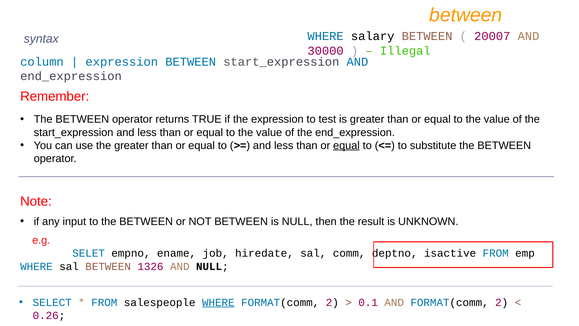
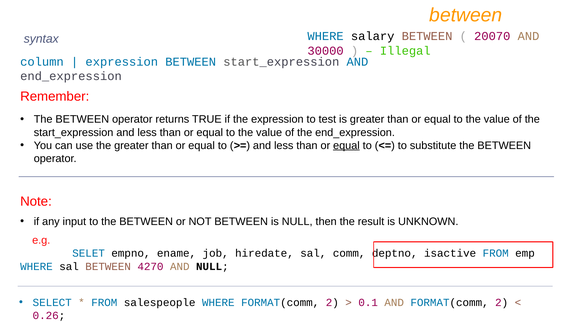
20007: 20007 -> 20070 (492, 36)
1326: 1326 -> 4270 (150, 266)
WHERE underline: present -> none (218, 302)
